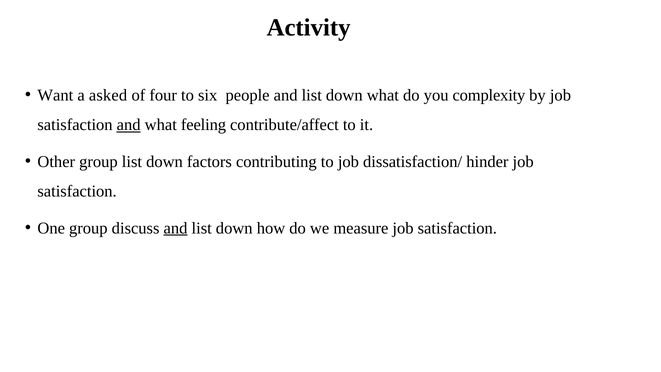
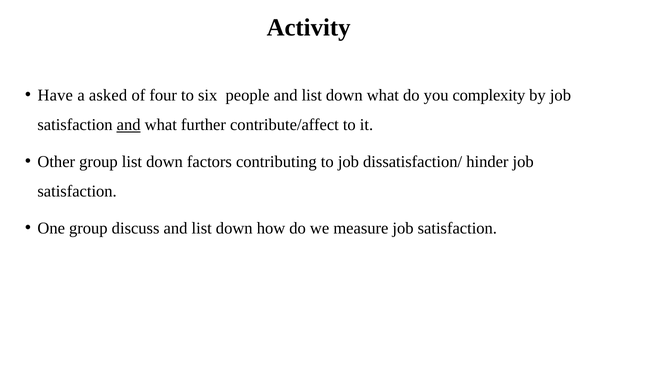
Want: Want -> Have (55, 95)
feeling: feeling -> further (203, 125)
and underline: present -> none (176, 228)
